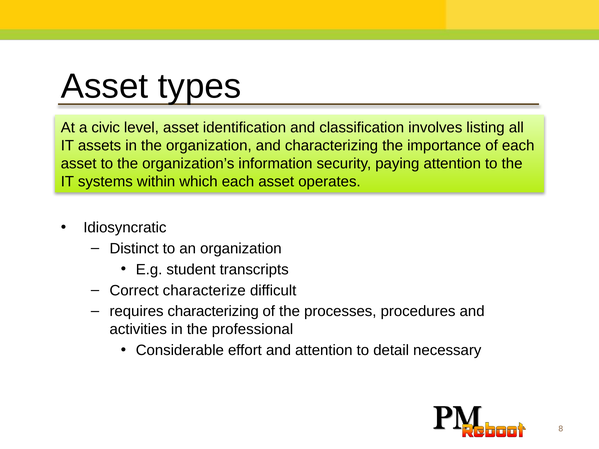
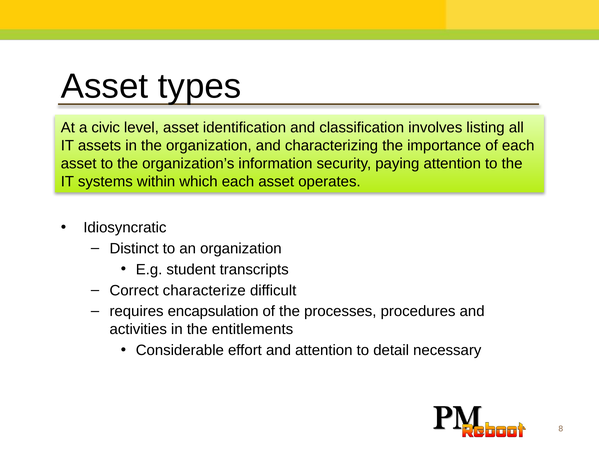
requires characterizing: characterizing -> encapsulation (213, 312)
professional: professional -> entitlements (252, 330)
